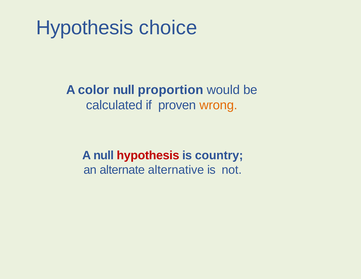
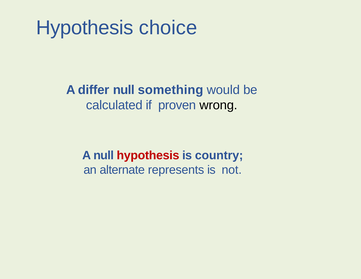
color: color -> differ (94, 90)
proportion: proportion -> something (171, 90)
wrong colour: orange -> black (218, 105)
alternative: alternative -> represents (176, 170)
